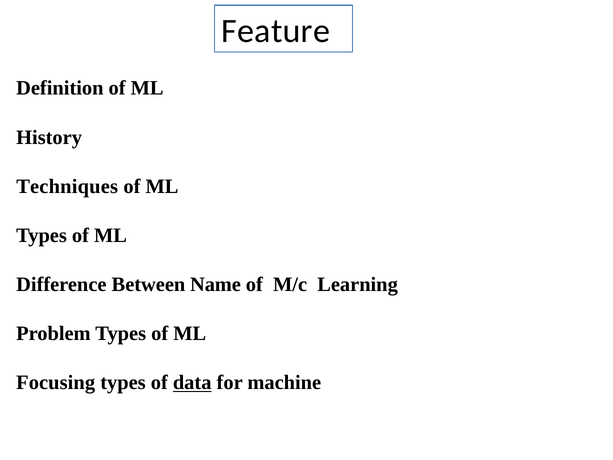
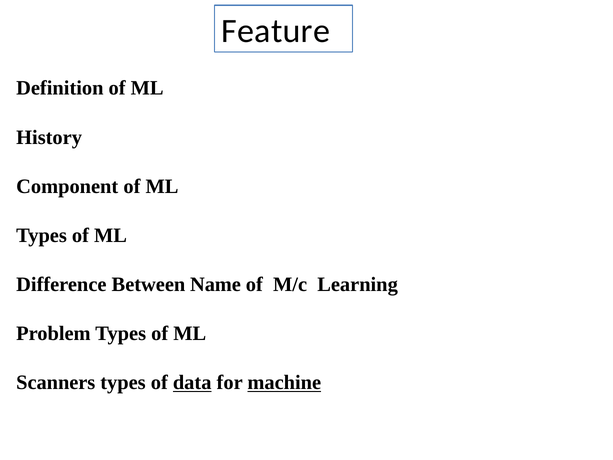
Techniques: Techniques -> Component (67, 186)
Focusing: Focusing -> Scanners (56, 382)
machine underline: none -> present (284, 382)
